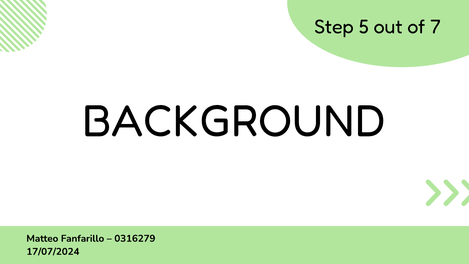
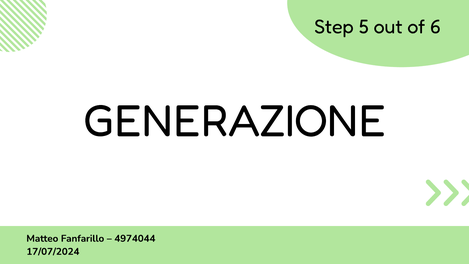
7: 7 -> 6 (435, 27)
BACKGROUND: BACKGROUND -> GENERAZIONE (234, 121)
0316279: 0316279 -> 4974044 (135, 238)
